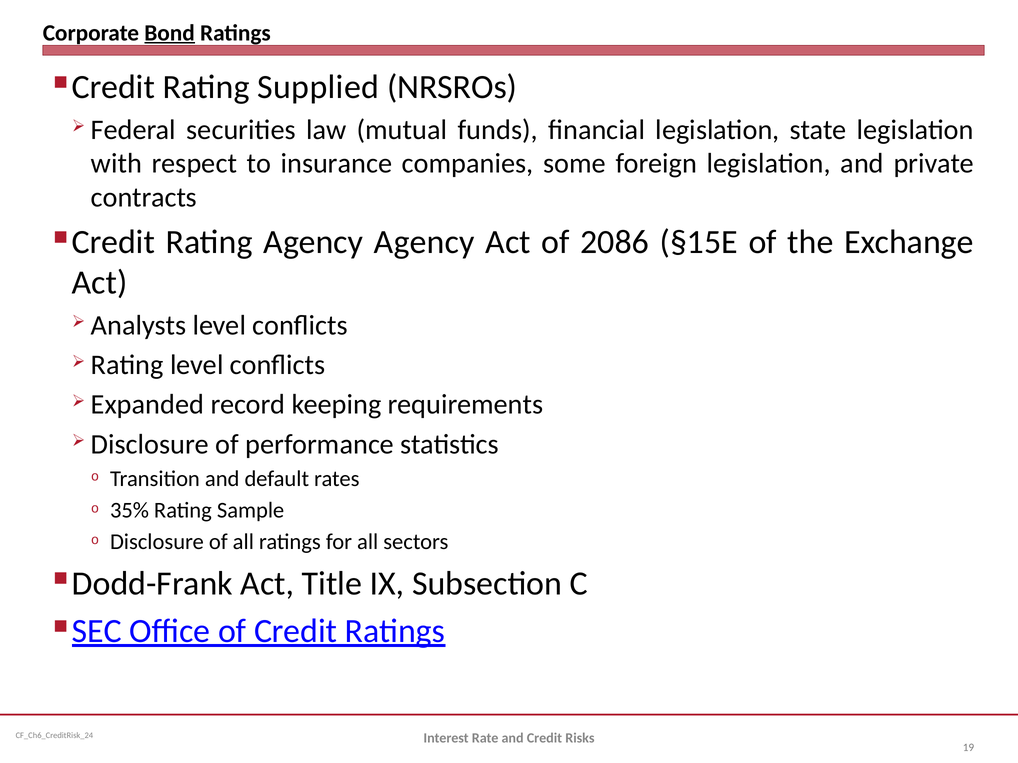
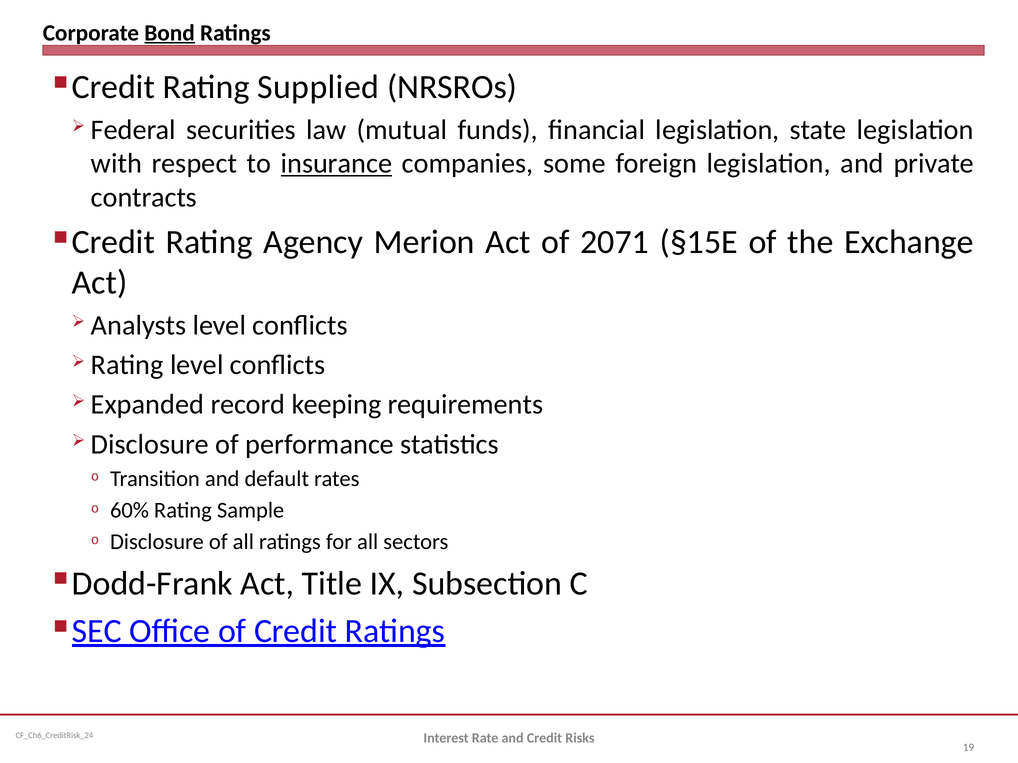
insurance underline: none -> present (336, 164)
Agency Agency: Agency -> Merion (424, 242)
2086: 2086 -> 2071 (615, 242)
35%: 35% -> 60% (130, 511)
